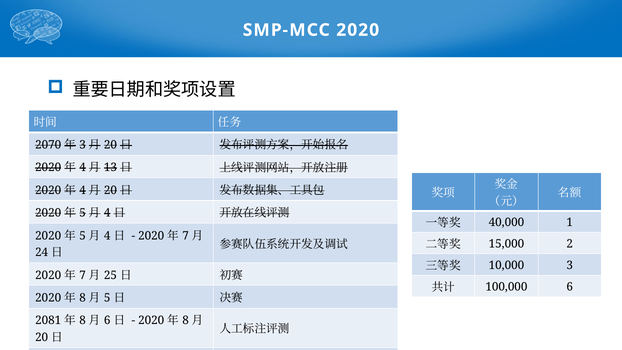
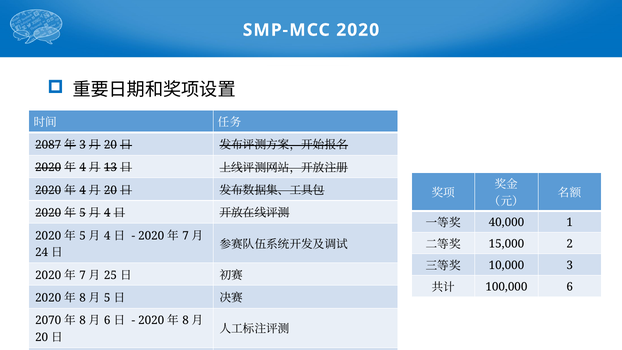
2070: 2070 -> 2087 (48, 145)
2081: 2081 -> 2070 (48, 321)
